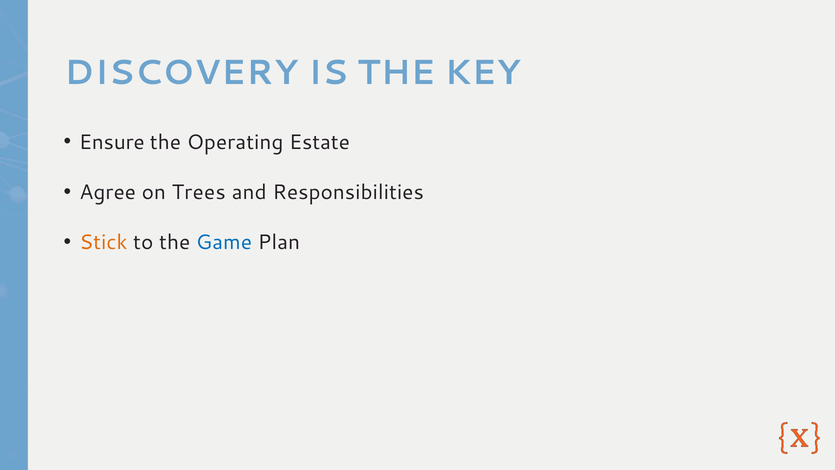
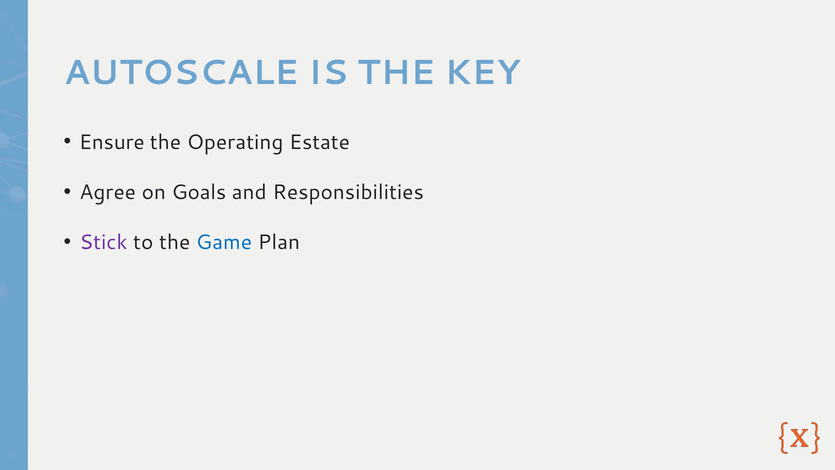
DISCOVERY: DISCOVERY -> AUTOSCALE (181, 73)
Trees: Trees -> Goals (199, 192)
Stick colour: orange -> purple (103, 242)
